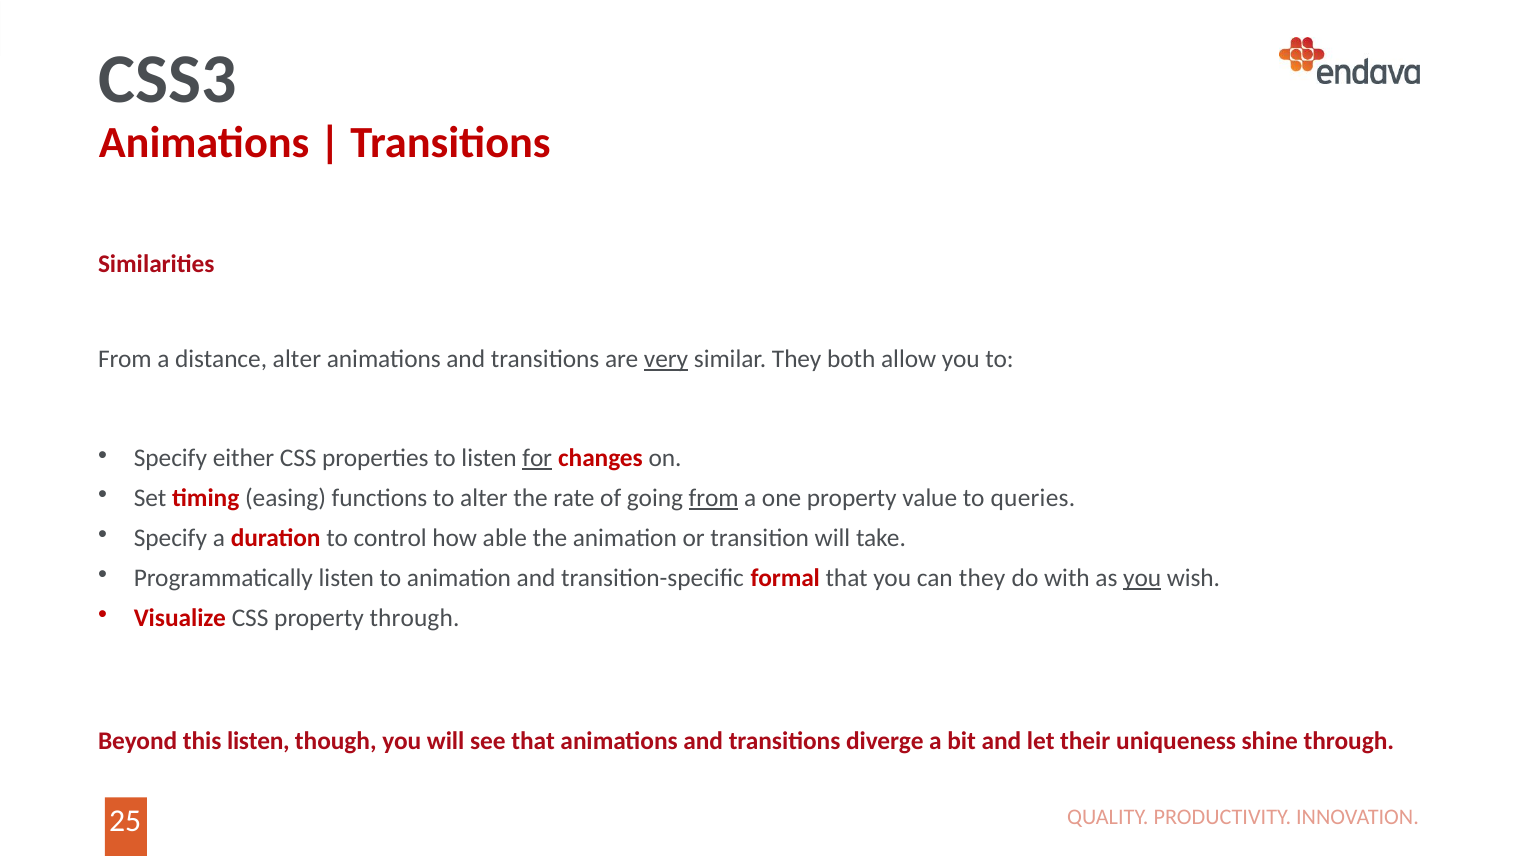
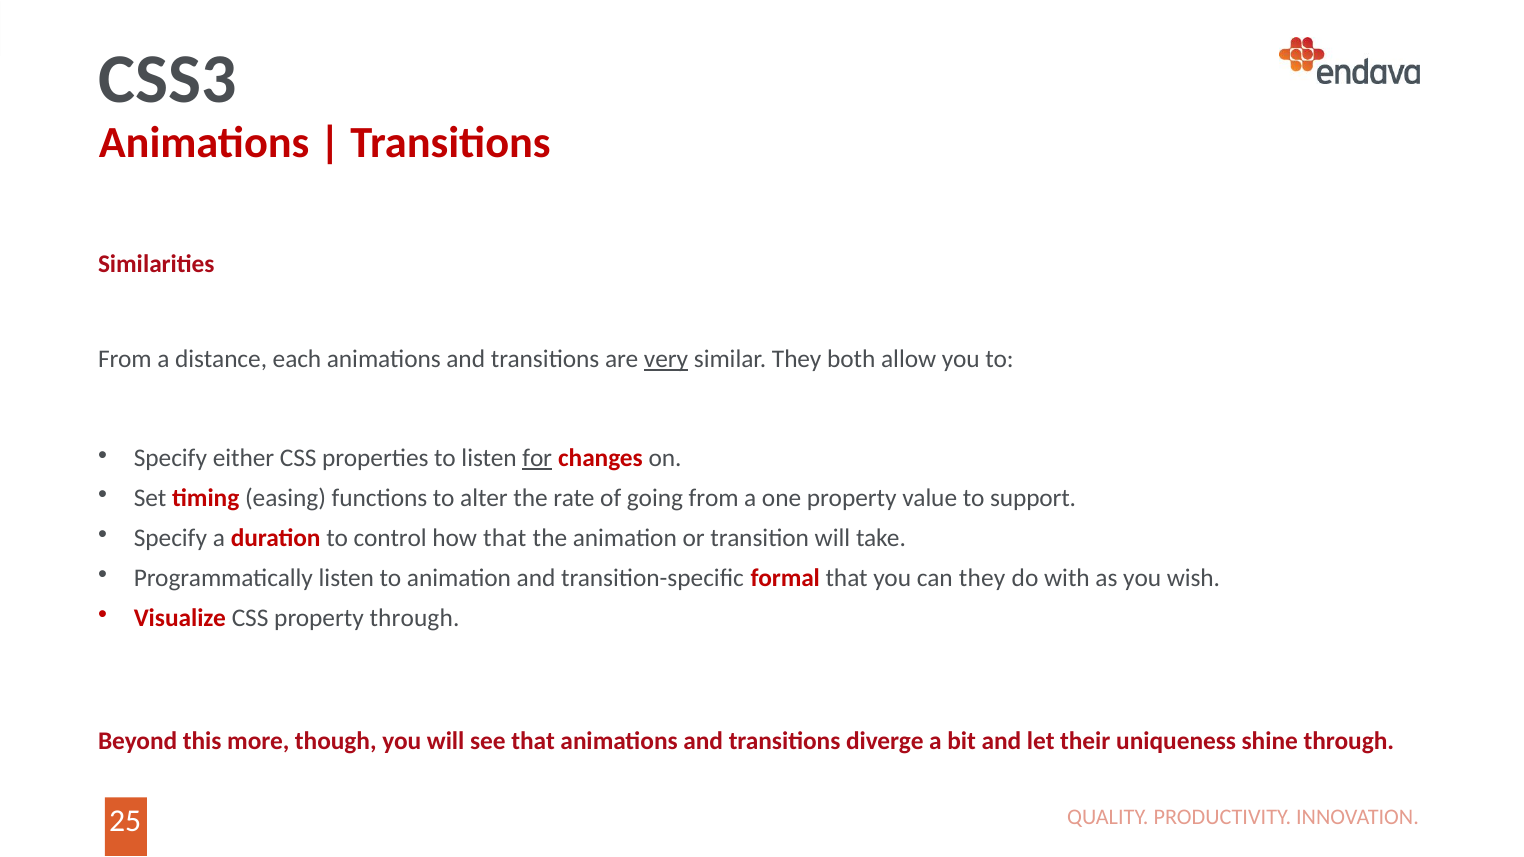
distance alter: alter -> each (297, 359)
from underline: present -> none (714, 498)
queries: queries -> support (1033, 498)
how able: able -> that (505, 538)
you underline: present -> none (1142, 578)
this listen: listen -> more (258, 742)
